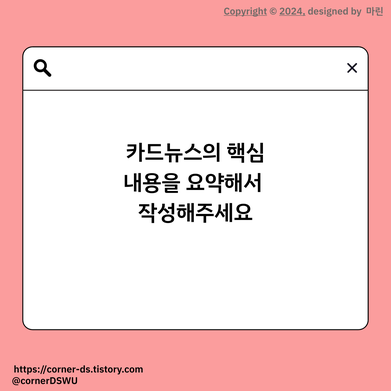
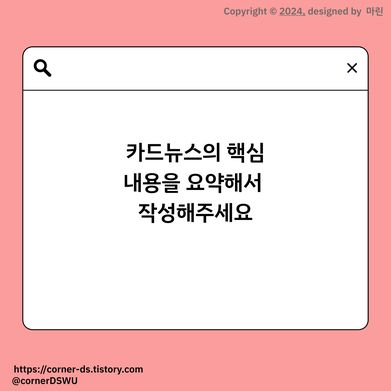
Copyright underline: present -> none (245, 11)
